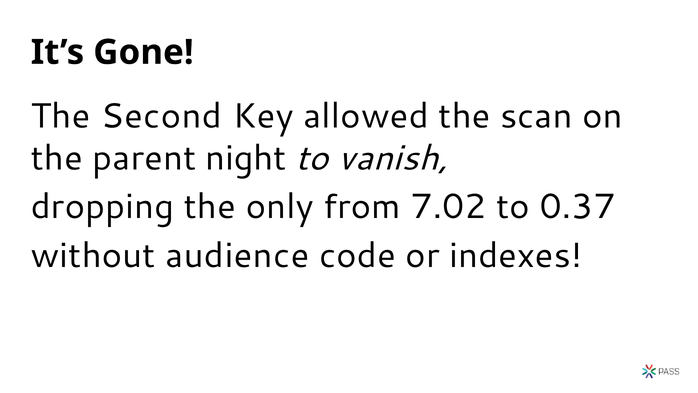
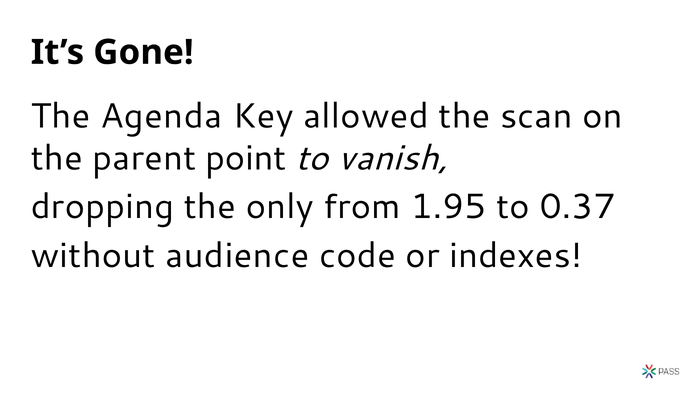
Second: Second -> Agenda (161, 116)
night: night -> point (246, 158)
7.02: 7.02 -> 1.95 (449, 207)
